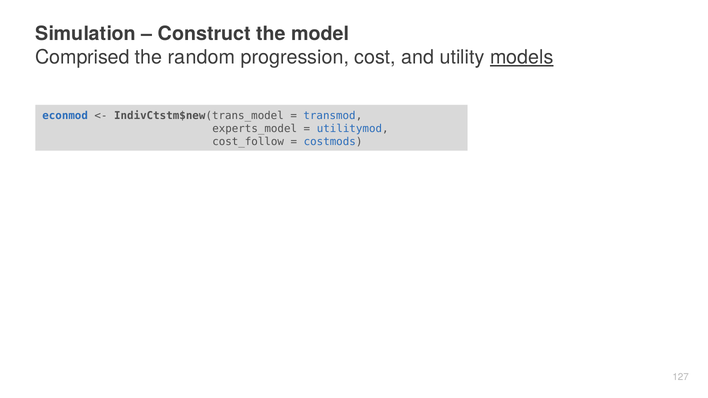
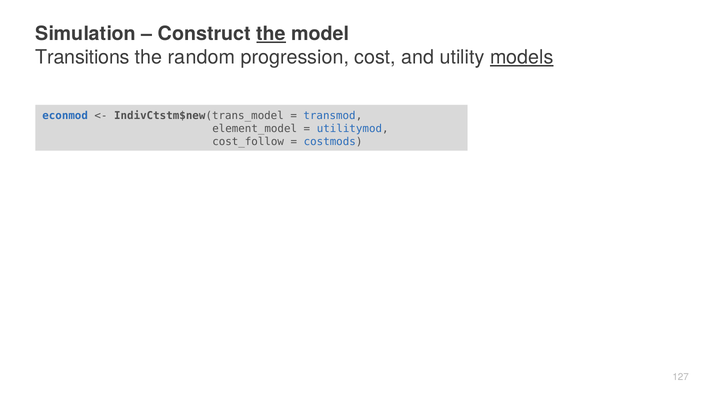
the underline: none -> present (271, 34)
Comprised: Comprised -> Transitions (83, 57)
experts_model: experts_model -> element_model (255, 129)
